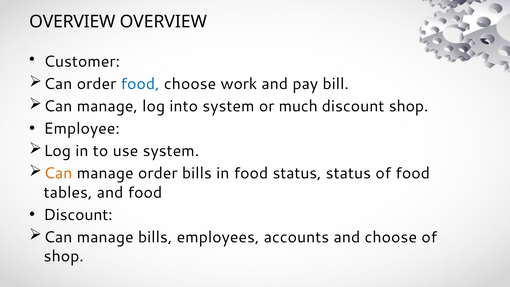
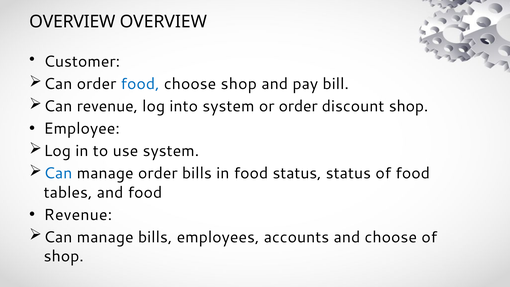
choose work: work -> shop (239, 84)
manage: manage -> revenue (107, 106)
or much: much -> order (298, 106)
Can colour: orange -> blue (58, 173)
Discount: Discount -> Revenue (78, 215)
